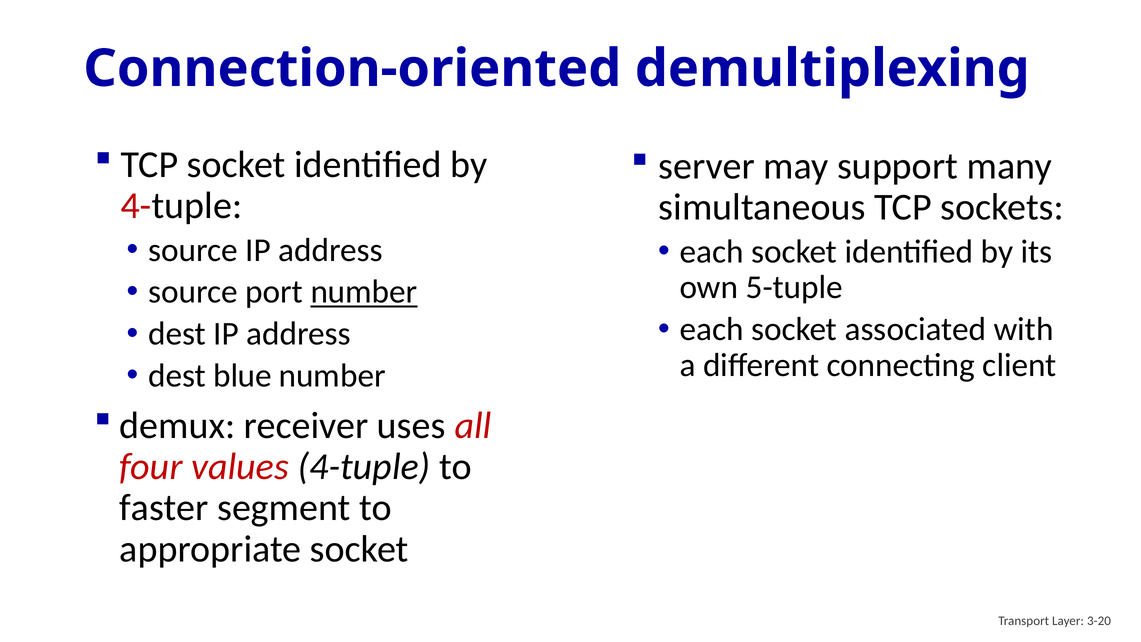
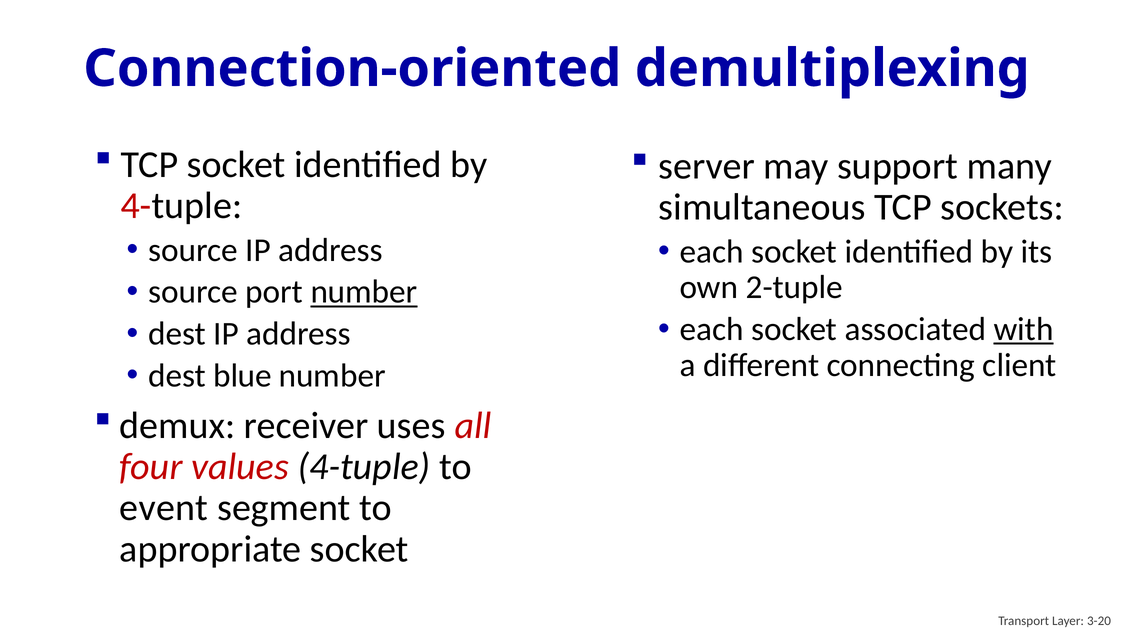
5-tuple: 5-tuple -> 2-tuple (794, 287)
with underline: none -> present (1024, 329)
faster: faster -> event (164, 508)
